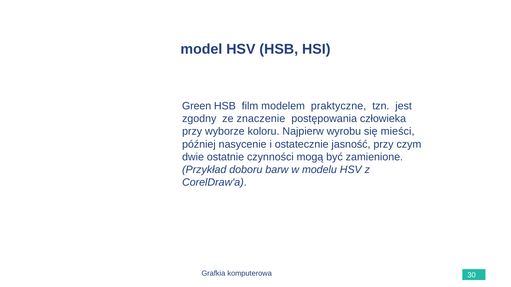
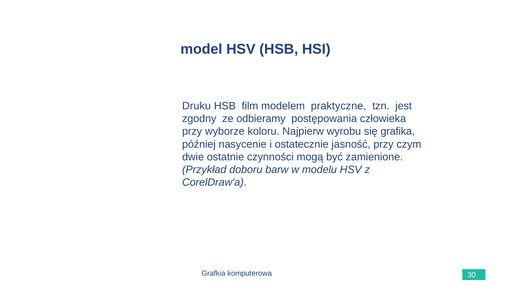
Green: Green -> Druku (196, 106)
znaczenie: znaczenie -> odbieramy (261, 119)
mieści: mieści -> grafika (398, 132)
